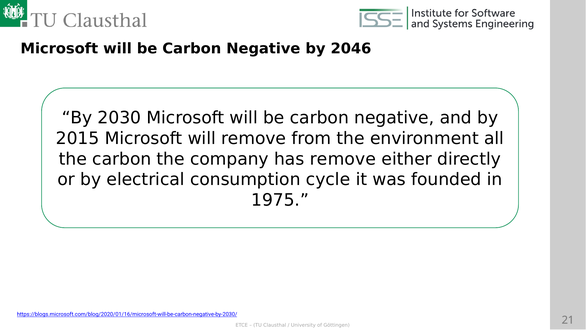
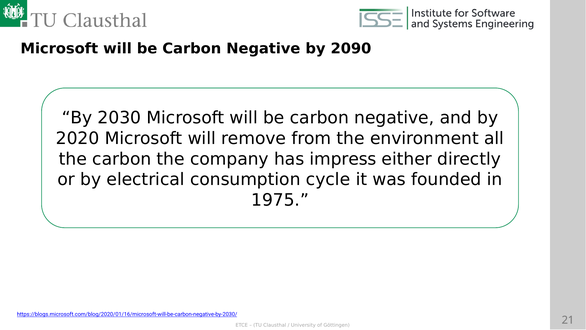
2046: 2046 -> 2090 (351, 49)
2015: 2015 -> 2020 (78, 138)
has remove: remove -> impress (343, 159)
